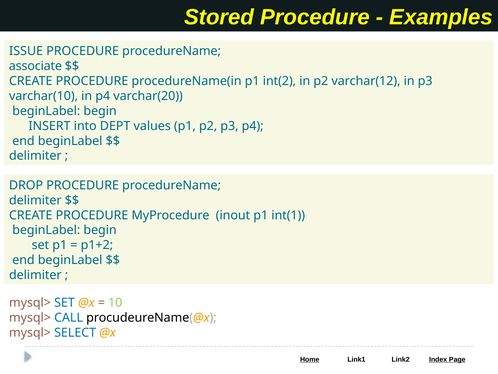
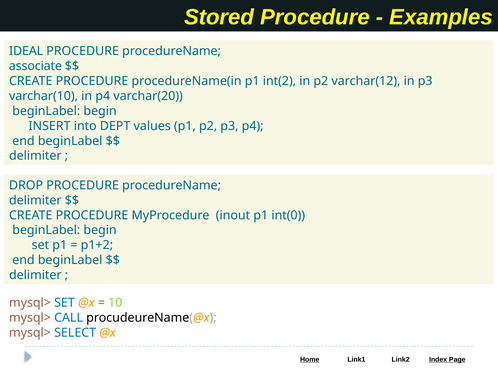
ISSUE: ISSUE -> IDEAL (26, 51)
int(1: int(1 -> int(0 (288, 215)
